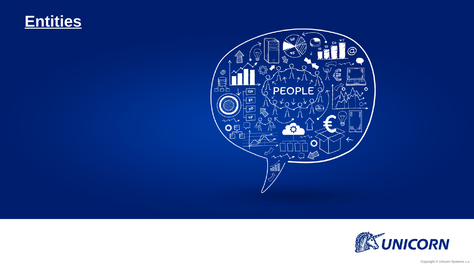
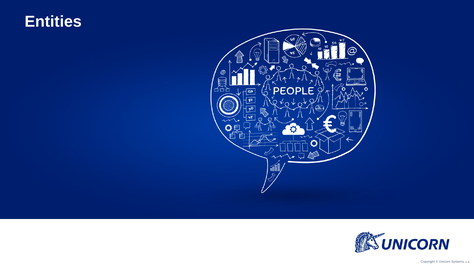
Entities underline: present -> none (53, 22)
